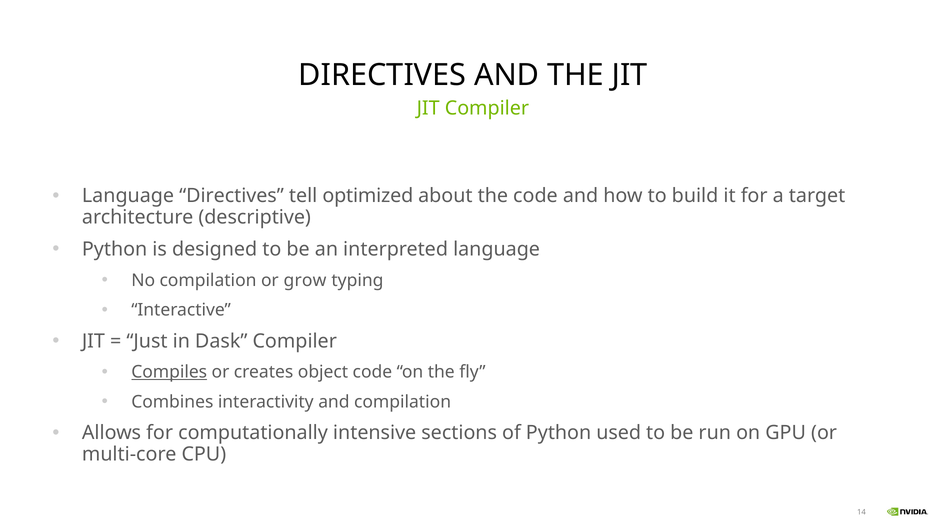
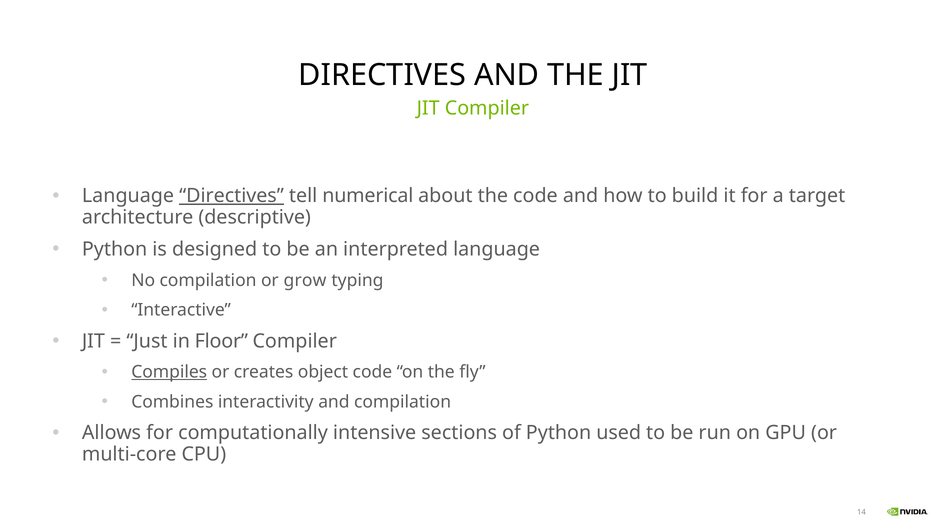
Directives underline: none -> present (232, 196)
optimized: optimized -> numerical (368, 196)
Dask: Dask -> Floor (221, 341)
